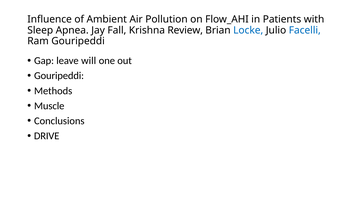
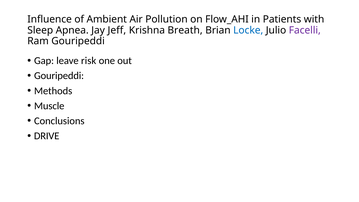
Fall: Fall -> Jeff (117, 30)
Review: Review -> Breath (185, 30)
Facelli colour: blue -> purple (305, 30)
will: will -> risk (89, 61)
